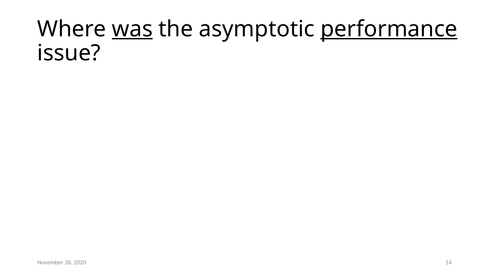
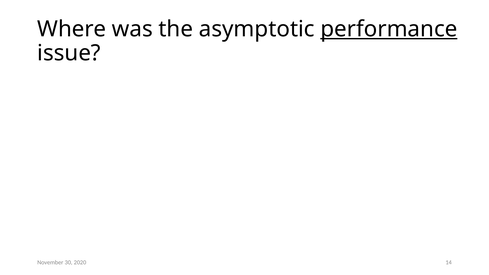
was underline: present -> none (132, 29)
